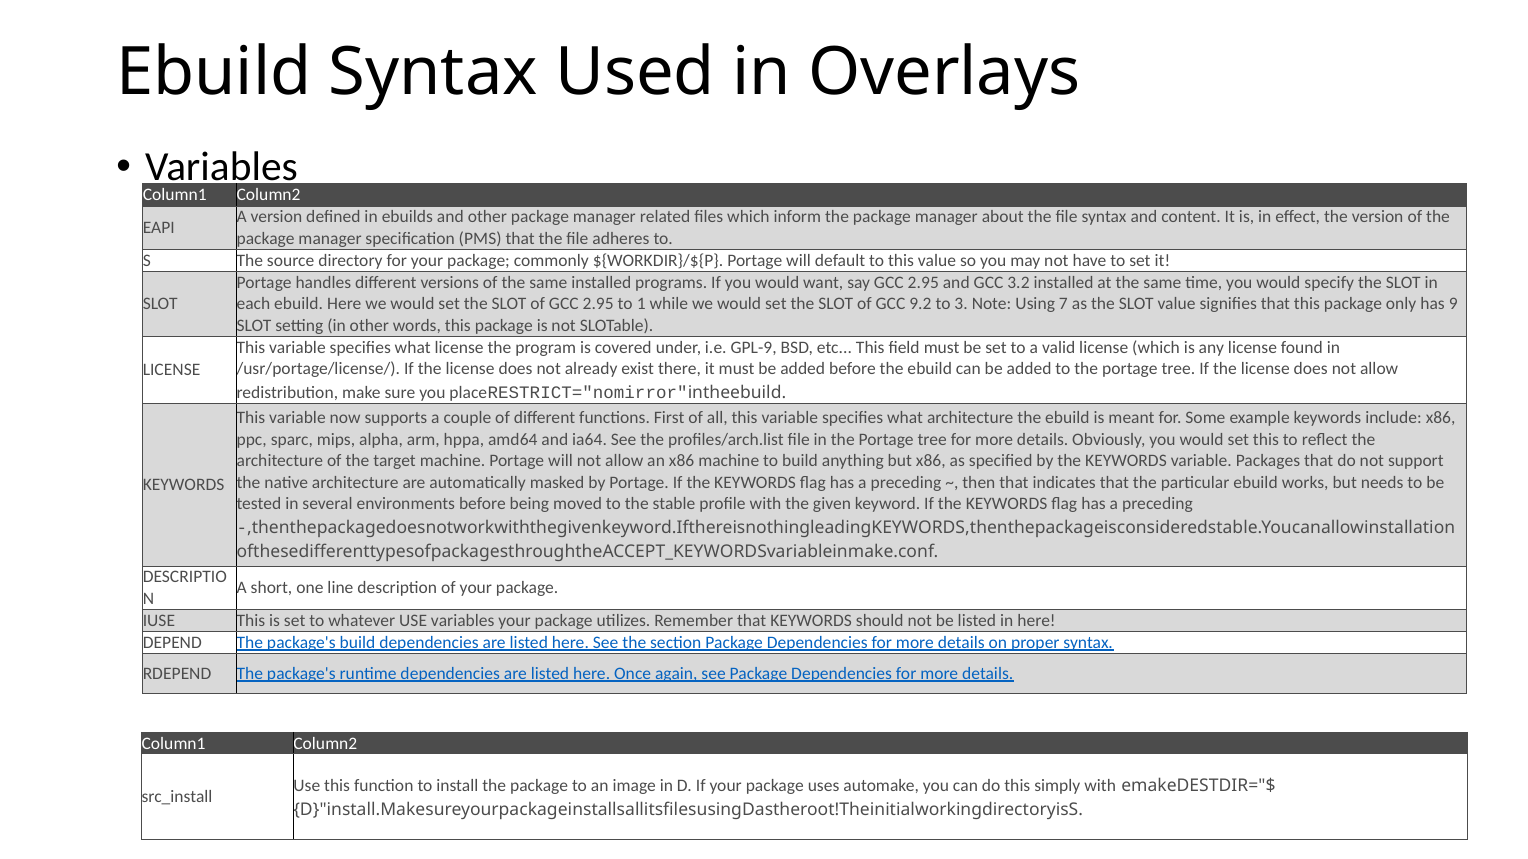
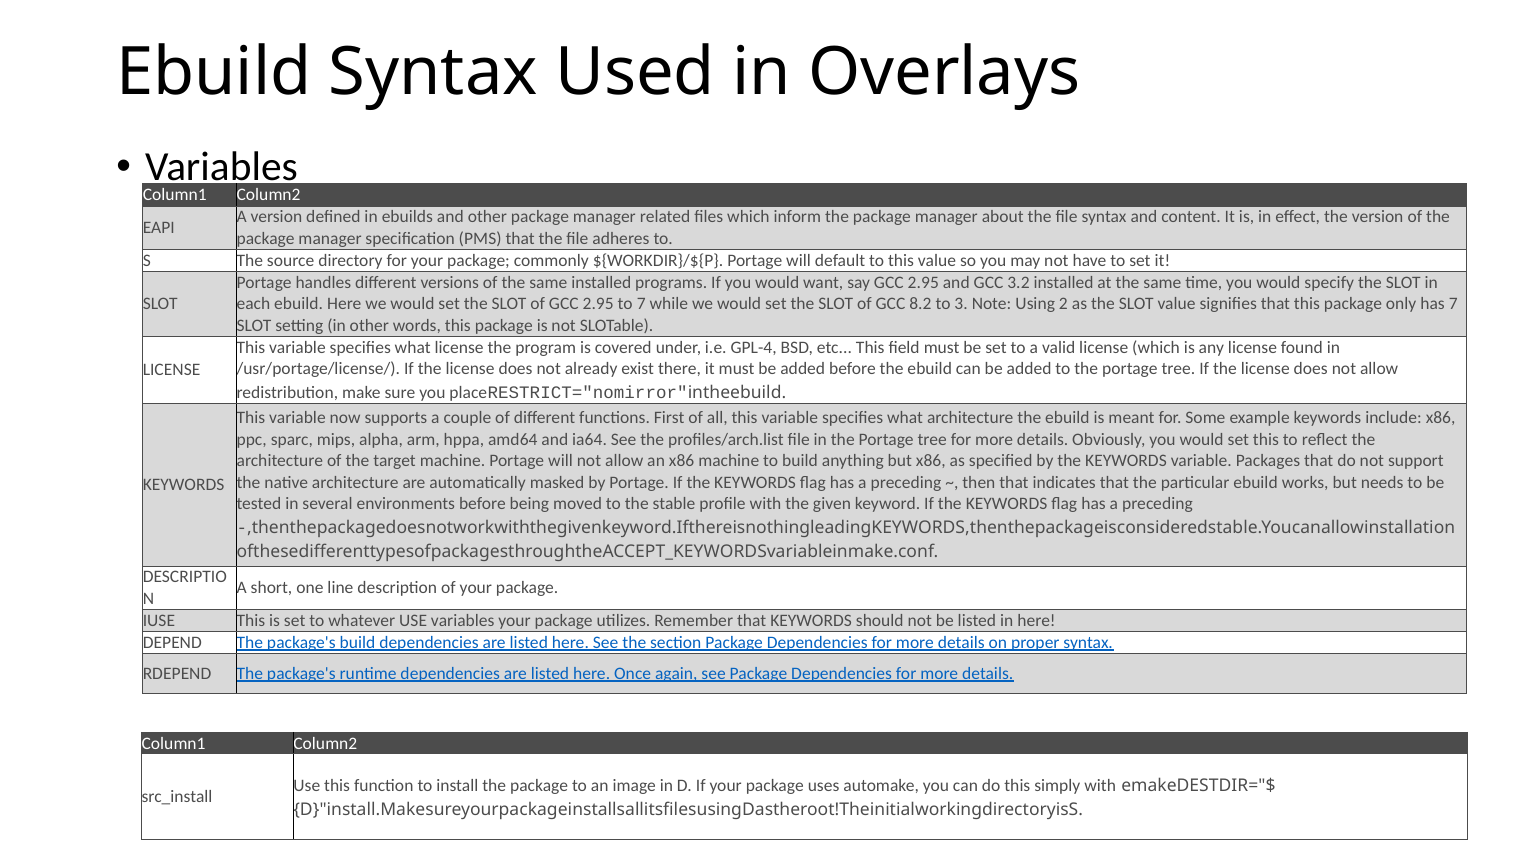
to 1: 1 -> 7 (641, 304)
9.2: 9.2 -> 8.2 (920, 304)
7: 7 -> 2 (1063, 304)
has 9: 9 -> 7 (1453, 304)
GPL-9: GPL-9 -> GPL-4 (754, 348)
